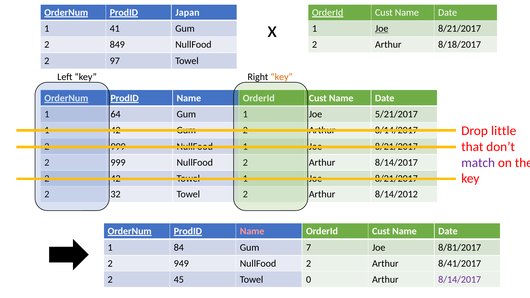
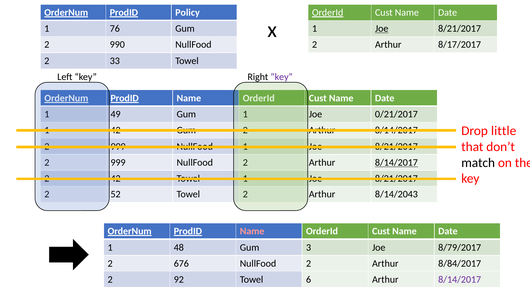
Japan: Japan -> Policy (188, 12)
41: 41 -> 76 (115, 29)
849: 849 -> 990 (117, 45)
8/18/2017: 8/18/2017 -> 8/17/2017 (460, 45)
97: 97 -> 33 (115, 61)
key colour: orange -> purple (282, 77)
64: 64 -> 49 (116, 114)
5/21/2017: 5/21/2017 -> 0/21/2017 (396, 114)
match colour: purple -> black (478, 163)
8/14/2017 underline: none -> present (396, 163)
32: 32 -> 52 (116, 194)
8/14/2012: 8/14/2012 -> 8/14/2043 (396, 194)
84: 84 -> 48 (179, 248)
Gum 7: 7 -> 3 (309, 248)
8/81/2017: 8/81/2017 -> 8/79/2017 (460, 248)
949: 949 -> 676 (181, 264)
8/41/2017: 8/41/2017 -> 8/84/2017 (460, 264)
45: 45 -> 92 (179, 280)
0: 0 -> 6 (309, 280)
